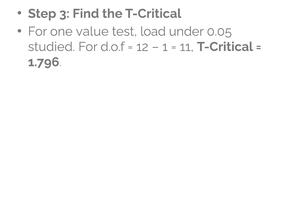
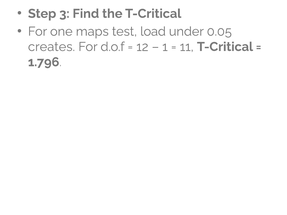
value: value -> maps (92, 32)
studied: studied -> creates (52, 47)
